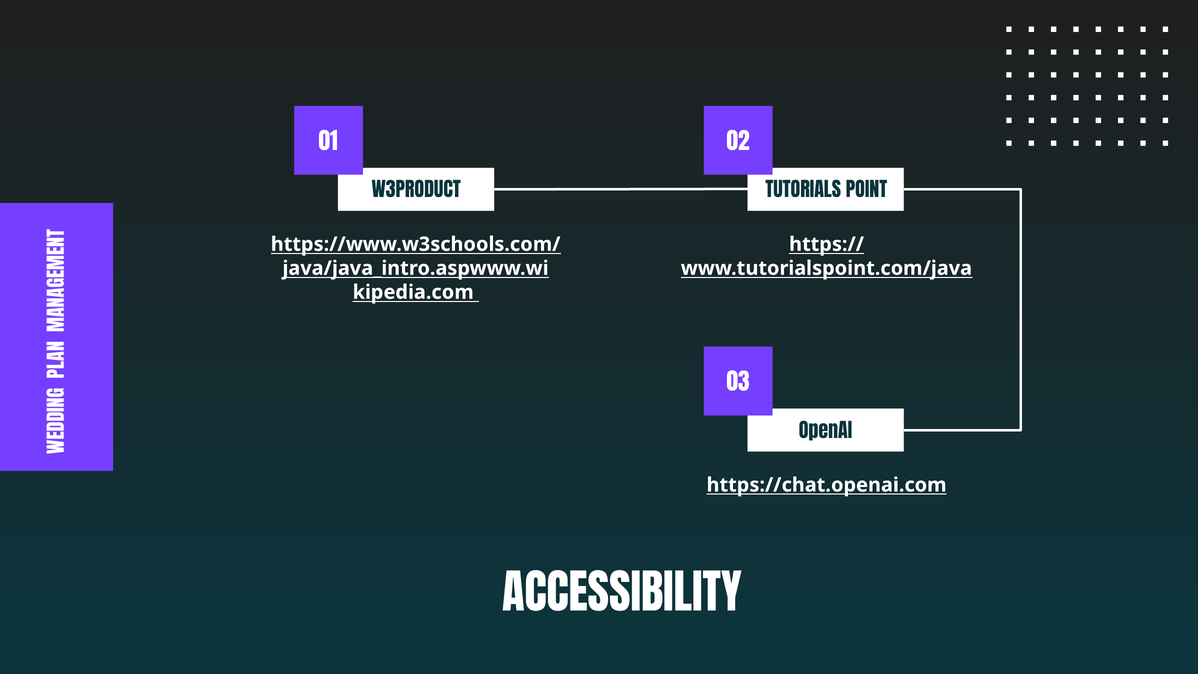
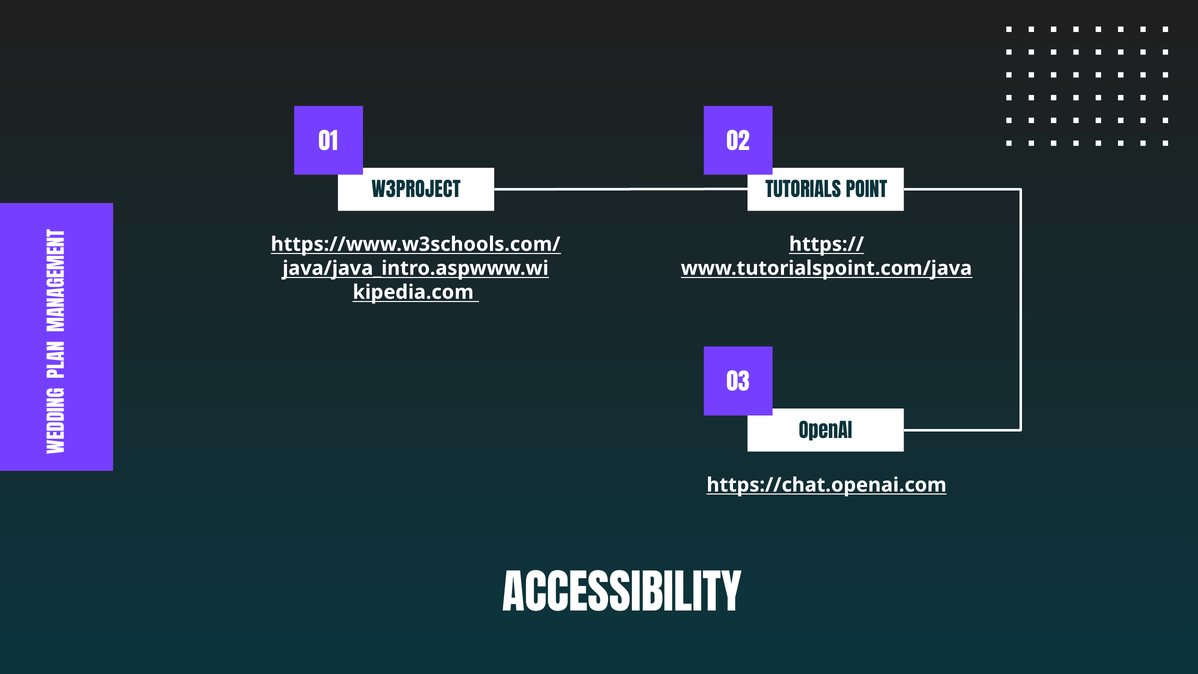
W3PRODUCT: W3PRODUCT -> W3PROJECT (416, 191)
